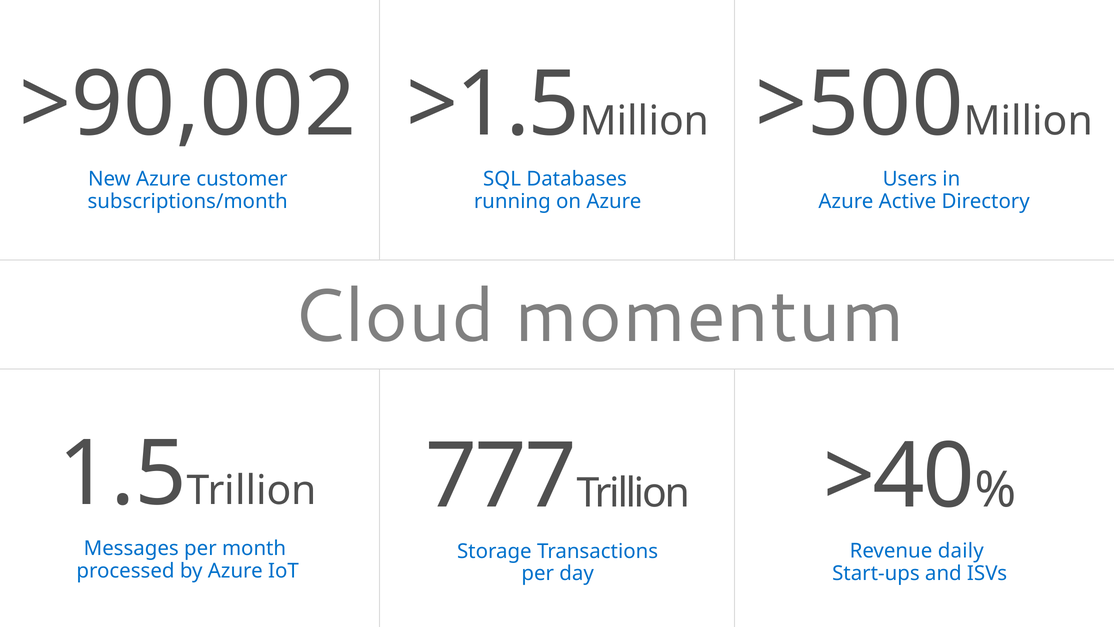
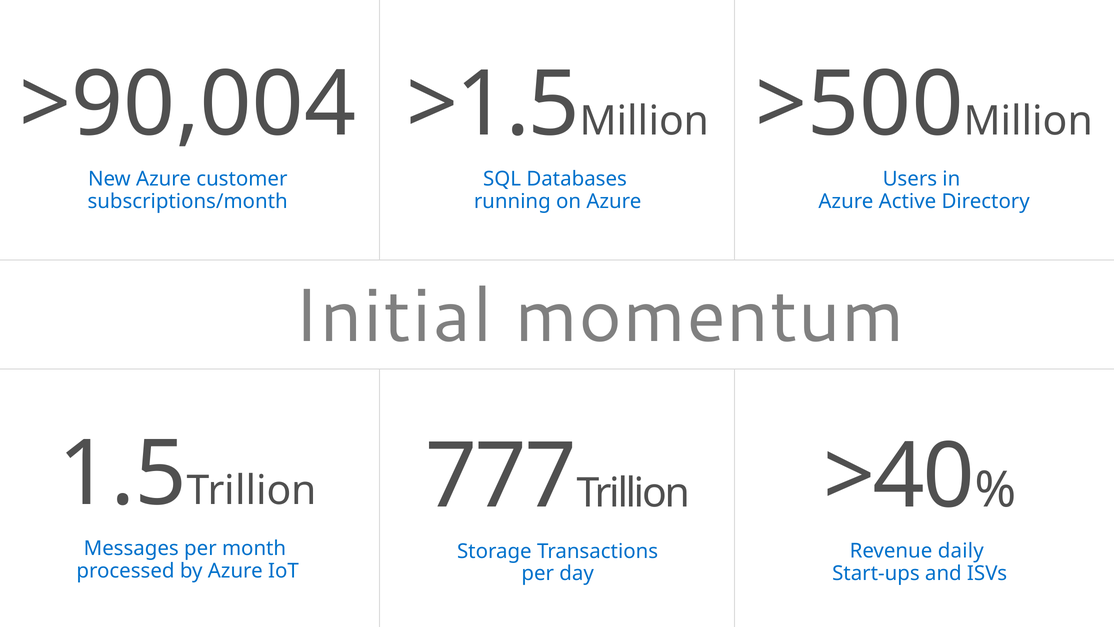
>90,002: >90,002 -> >90,004 (188, 105)
Cloud: Cloud -> Initial (392, 316)
